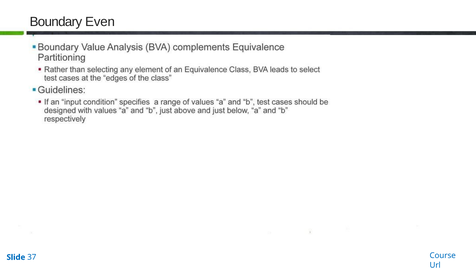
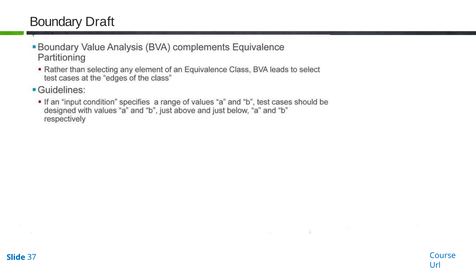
Even: Even -> Draft (100, 22)
